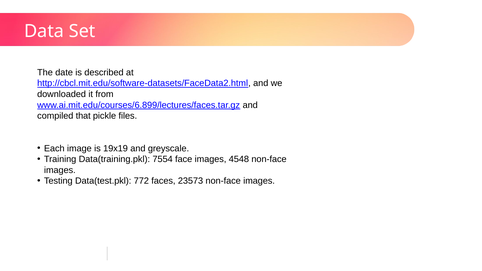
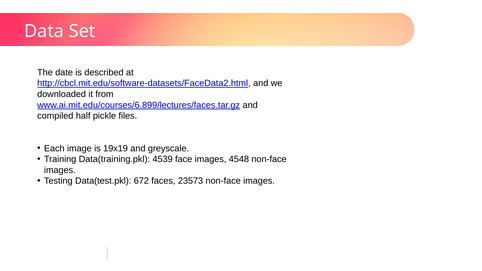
that: that -> half (83, 116)
7554: 7554 -> 4539 (163, 159)
772: 772 -> 672 (141, 181)
